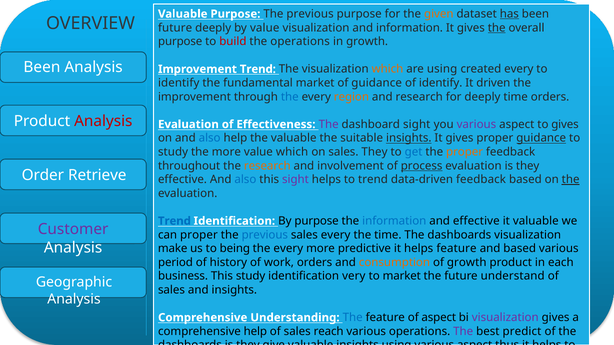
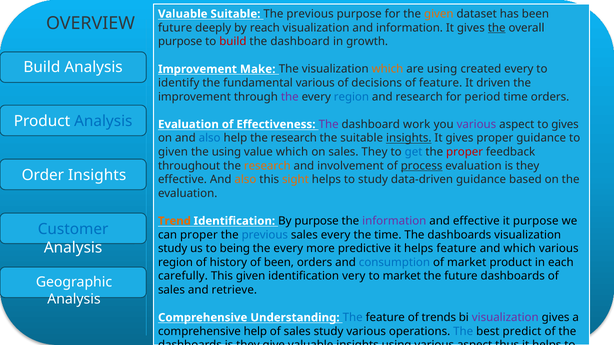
Valuable Purpose: Purpose -> Suitable (235, 14)
has underline: present -> none (509, 14)
by value: value -> reach (265, 28)
operations: operations -> dashboard (300, 42)
Been: Been -> Build (42, 68)
Improvement Trend: Trend -> Make (258, 69)
fundamental market: market -> various (315, 83)
of guidance: guidance -> decisions (377, 83)
of identify: identify -> feature (441, 83)
the colour: blue -> purple (290, 97)
region colour: orange -> blue (351, 97)
for deeply: deeply -> period (482, 97)
Analysis colour: red -> blue (103, 121)
dashboard sight: sight -> work (417, 124)
help the valuable: valuable -> research (294, 138)
guidance underline: present -> none (541, 138)
study: study -> given (173, 152)
the more: more -> using (226, 152)
proper colour: orange -> red (465, 152)
Order Retrieve: Retrieve -> Insights (97, 175)
also colour: blue -> orange (245, 180)
sight colour: purple -> orange (295, 180)
to trend: trend -> study (373, 180)
data-driven feedback: feedback -> guidance (481, 180)
the underline: present -> none (571, 180)
Trend colour: blue -> orange (174, 221)
information colour: blue -> purple (394, 221)
it valuable: valuable -> purpose (536, 221)
Customer colour: purple -> blue (73, 230)
make: make -> study (173, 249)
and based: based -> which (520, 249)
period: period -> region (175, 263)
of work: work -> been (279, 263)
consumption colour: orange -> blue (394, 263)
of growth: growth -> market (467, 263)
business: business -> carefully (183, 276)
This study: study -> given (251, 276)
future understand: understand -> dashboards (513, 276)
and insights: insights -> retrieve (234, 290)
of aspect: aspect -> trends (439, 318)
sales reach: reach -> study (329, 332)
The colour: purple -> blue (463, 332)
